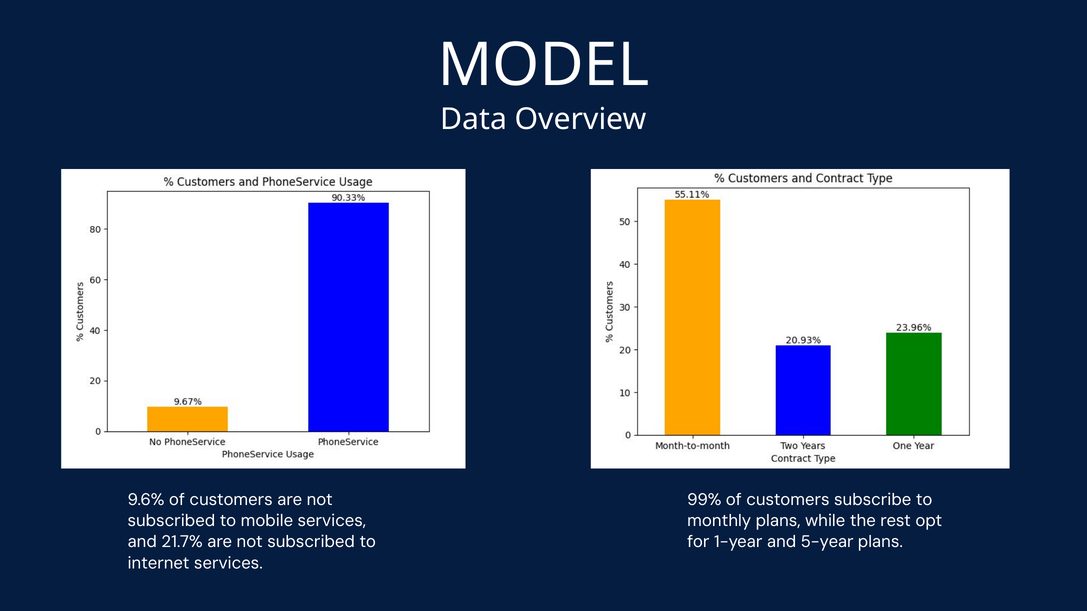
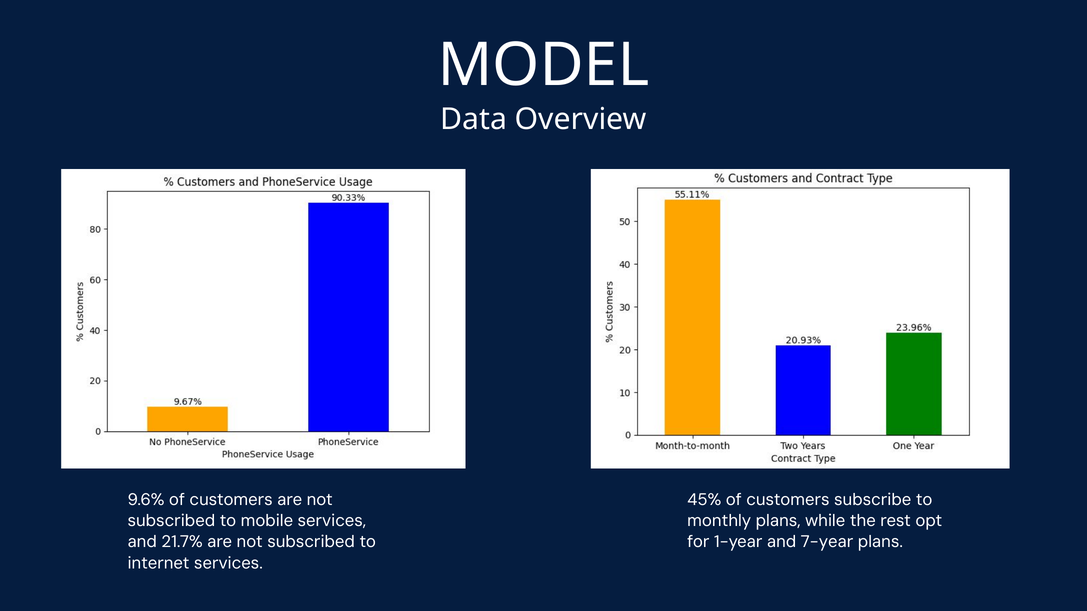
99%: 99% -> 45% (704, 500)
5-year: 5-year -> 7-year (827, 542)
